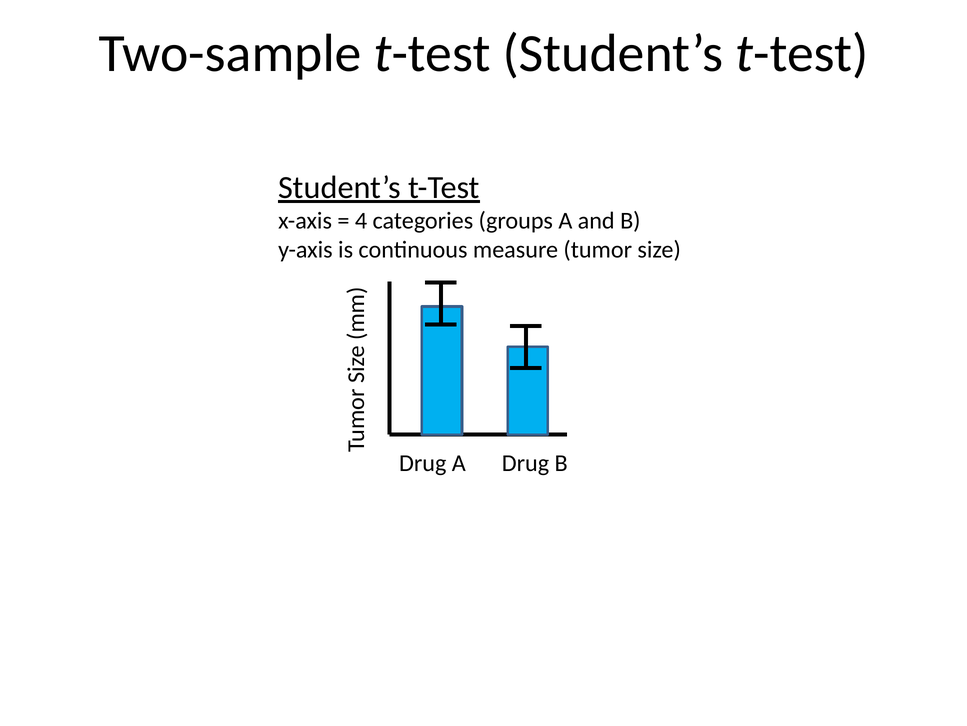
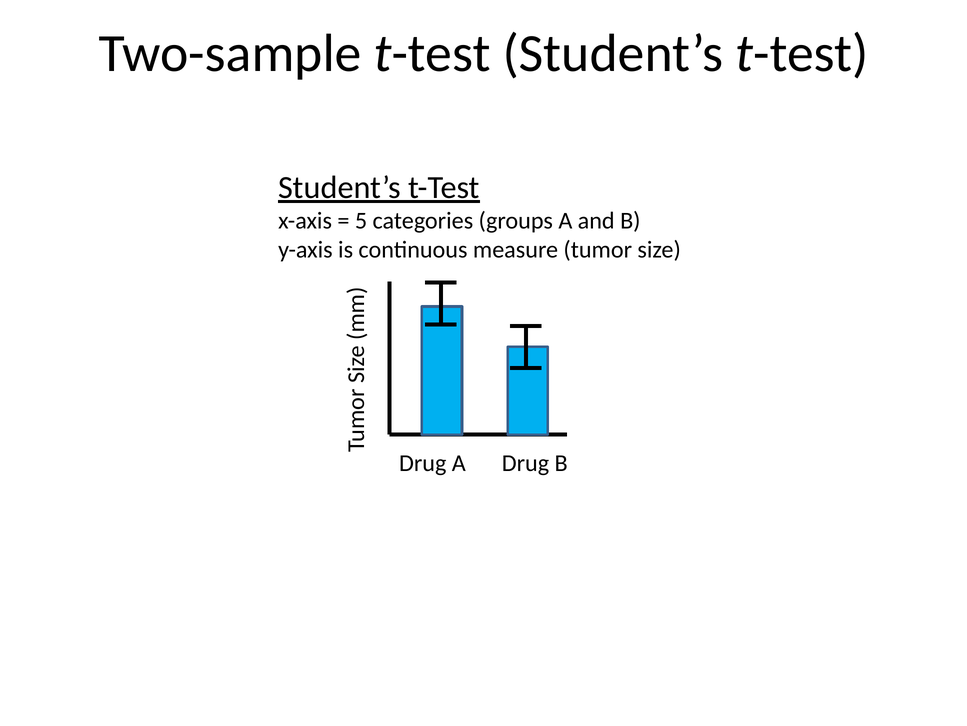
4: 4 -> 5 (361, 221)
